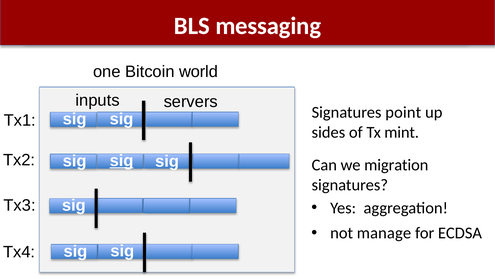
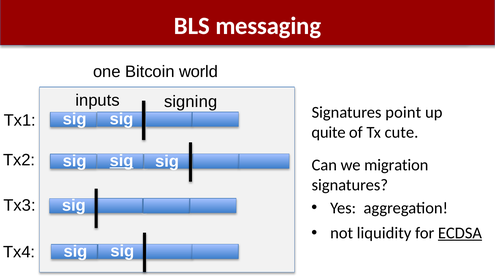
servers: servers -> signing (191, 102)
sides: sides -> quite (329, 132)
mint: mint -> cute (402, 132)
manage: manage -> liquidity (384, 233)
ECDSA underline: none -> present (460, 233)
